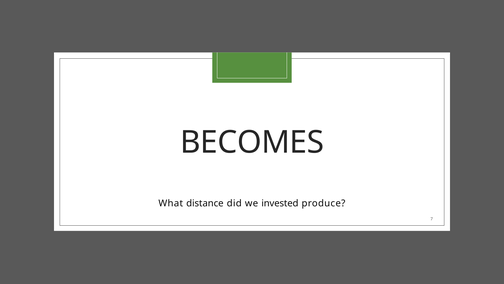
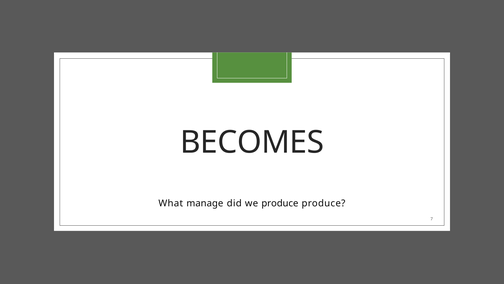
distance: distance -> manage (205, 203)
we invested: invested -> produce (280, 203)
